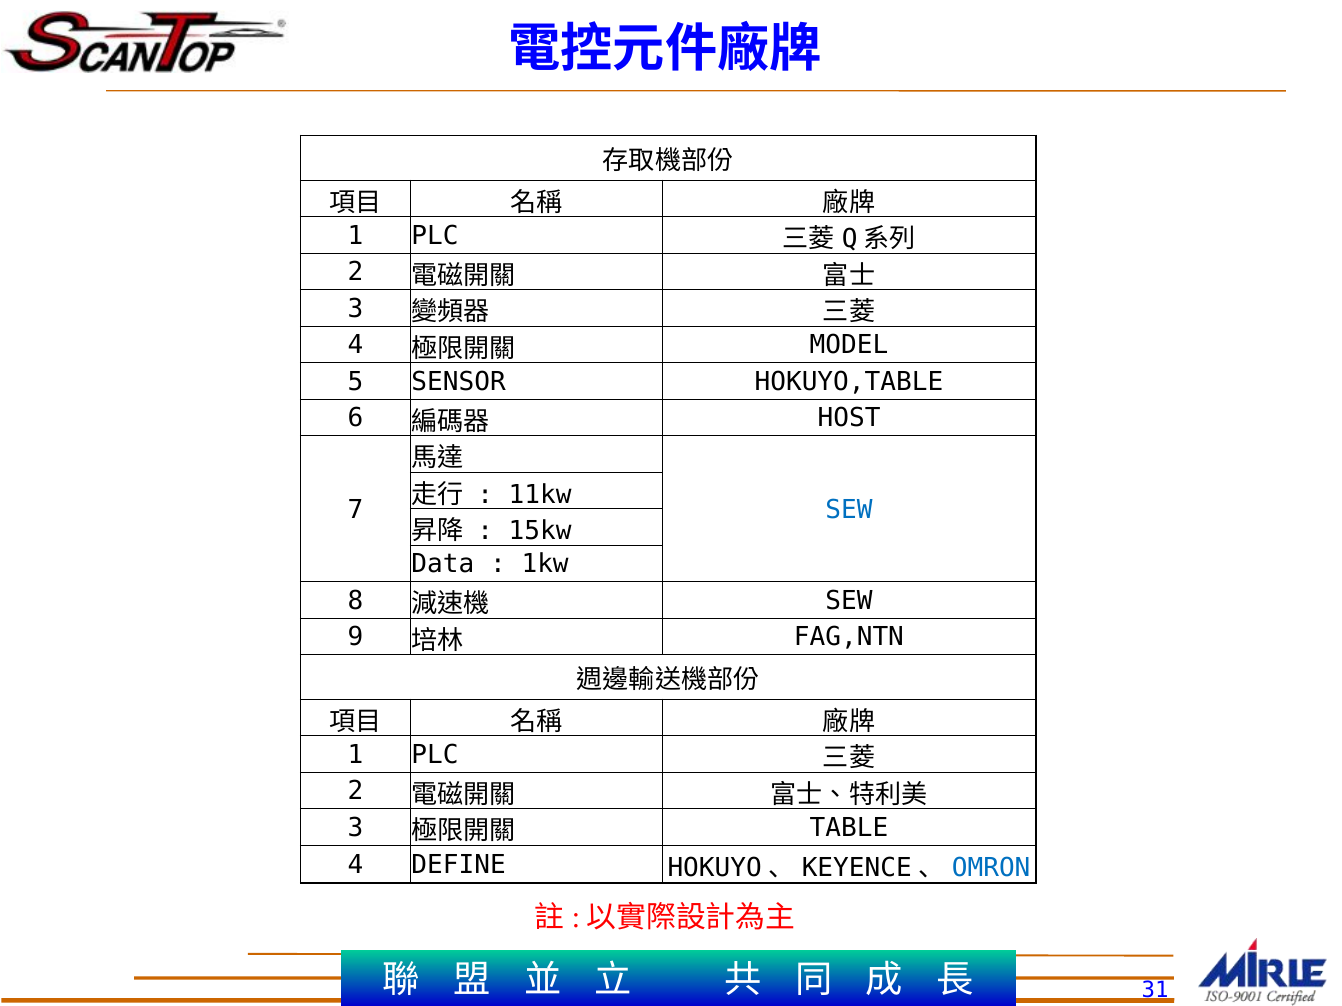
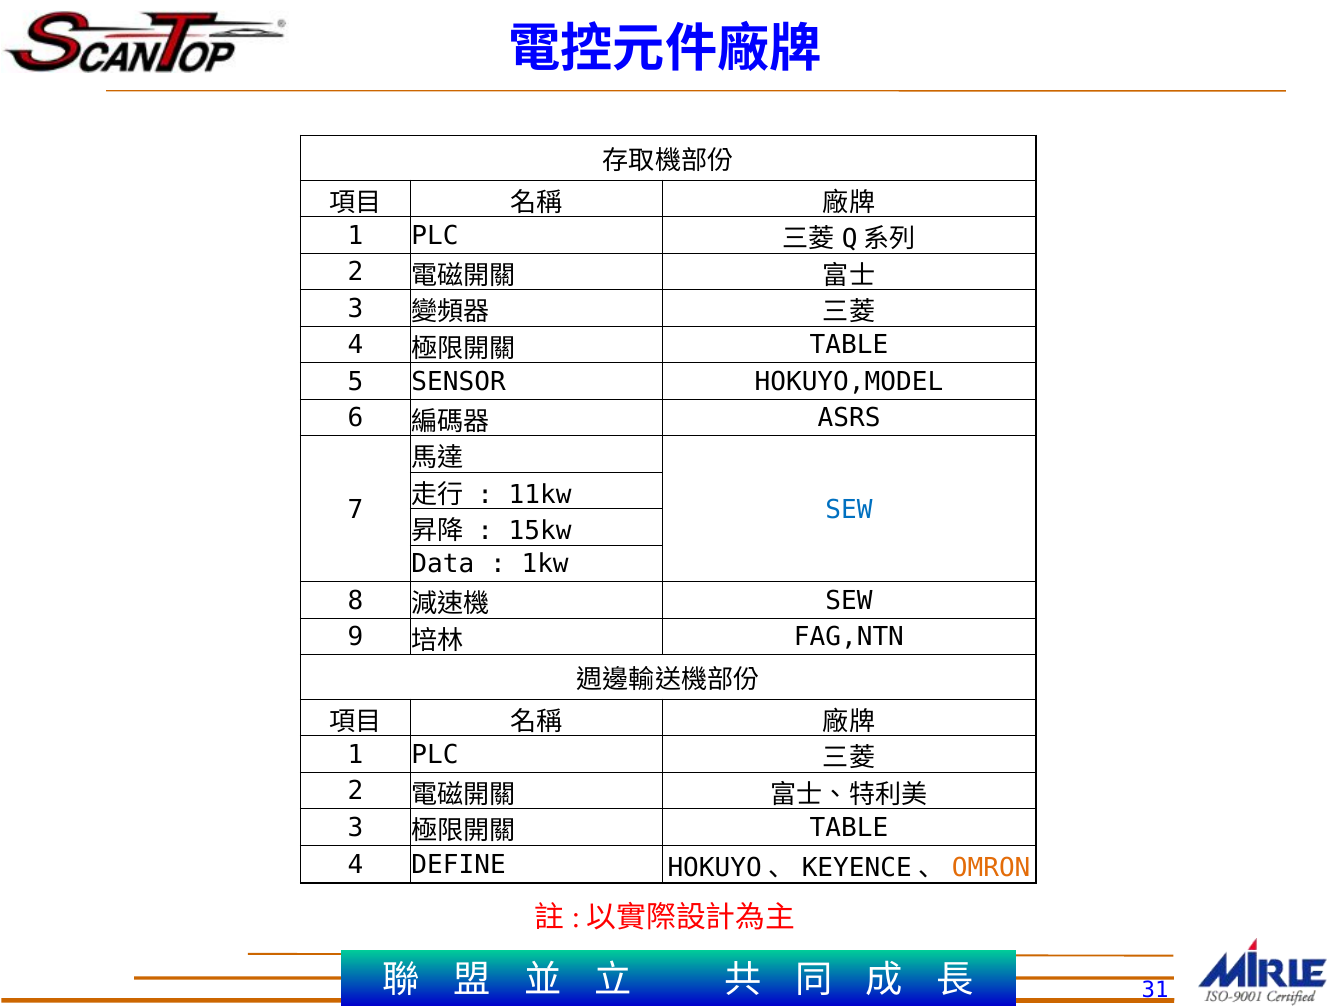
MODEL: MODEL -> TABLE (849, 345)
HOKUYO,TABLE: HOKUYO,TABLE -> HOKUYO,MODEL (849, 382)
HOST: HOST -> ASRS (849, 418)
OMRON colour: blue -> orange (991, 868)
